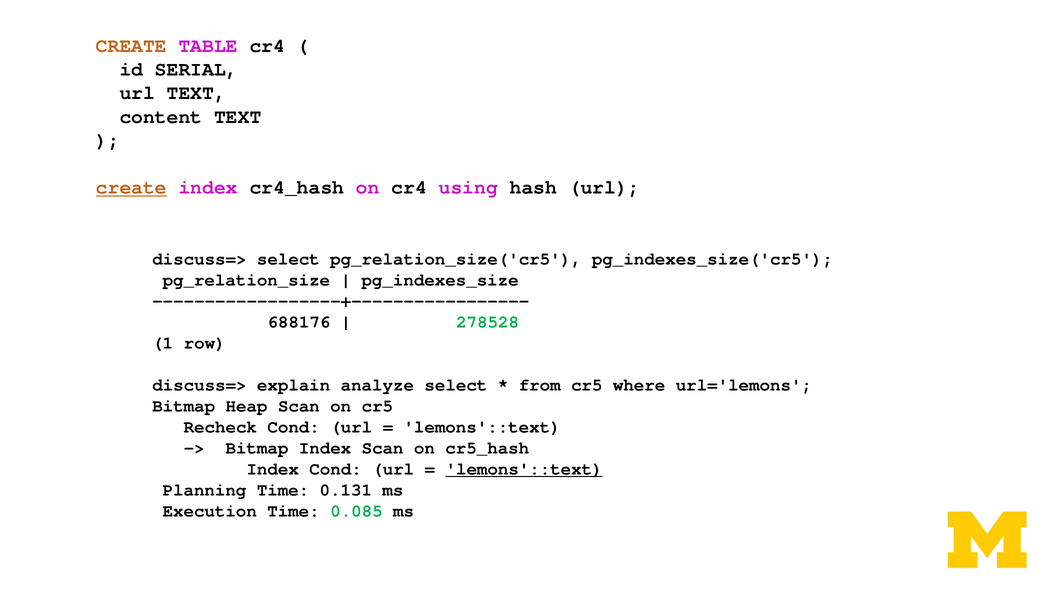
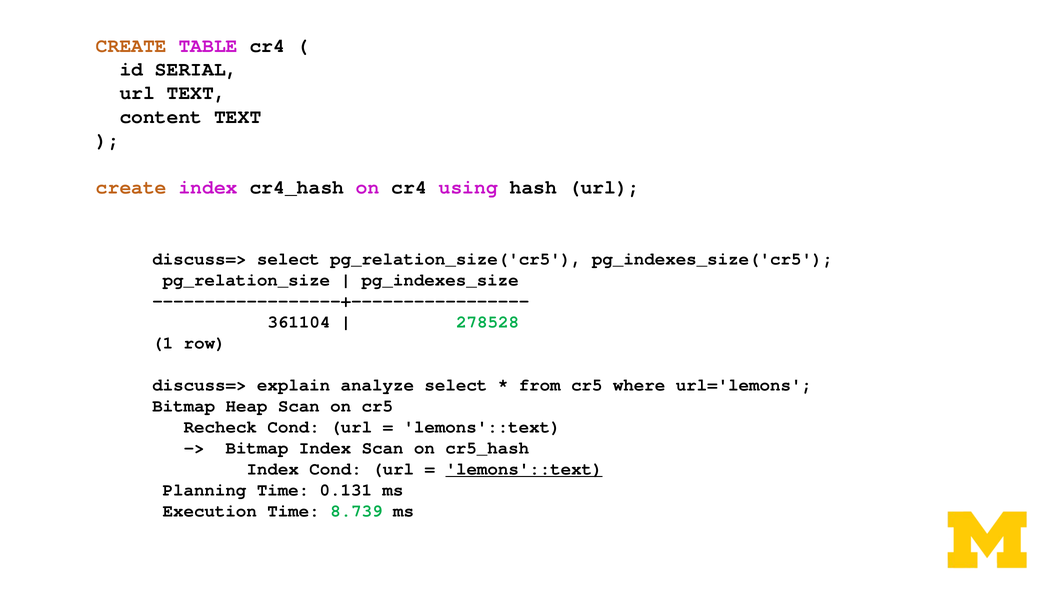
create underline: present -> none (131, 187)
688176: 688176 -> 361104 (299, 322)
0.085: 0.085 -> 8.739 (356, 511)
